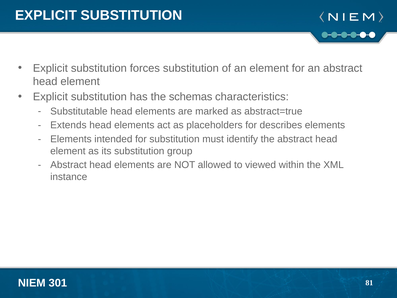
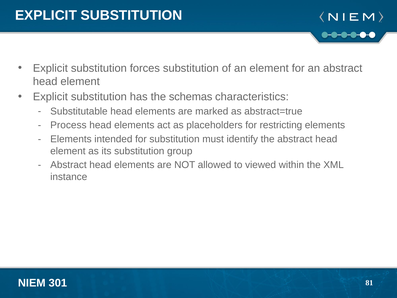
Extends: Extends -> Process (68, 125)
describes: describes -> restricting (281, 125)
